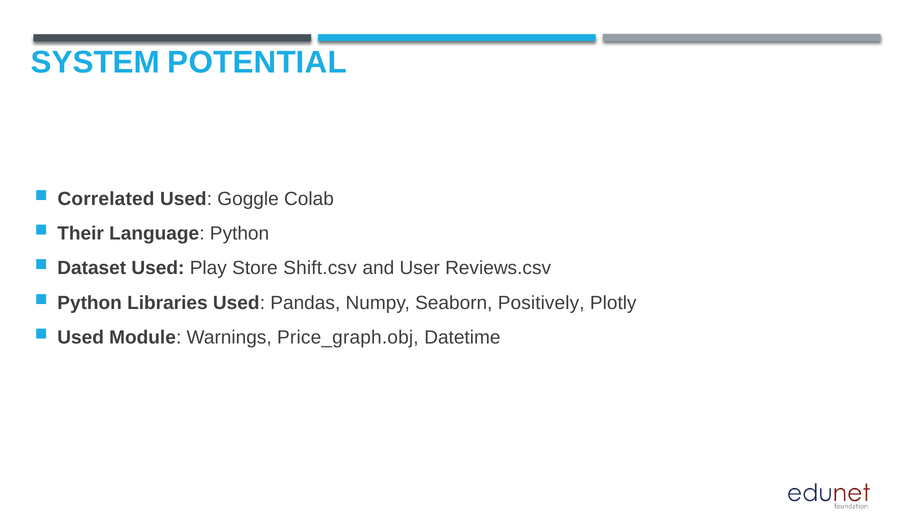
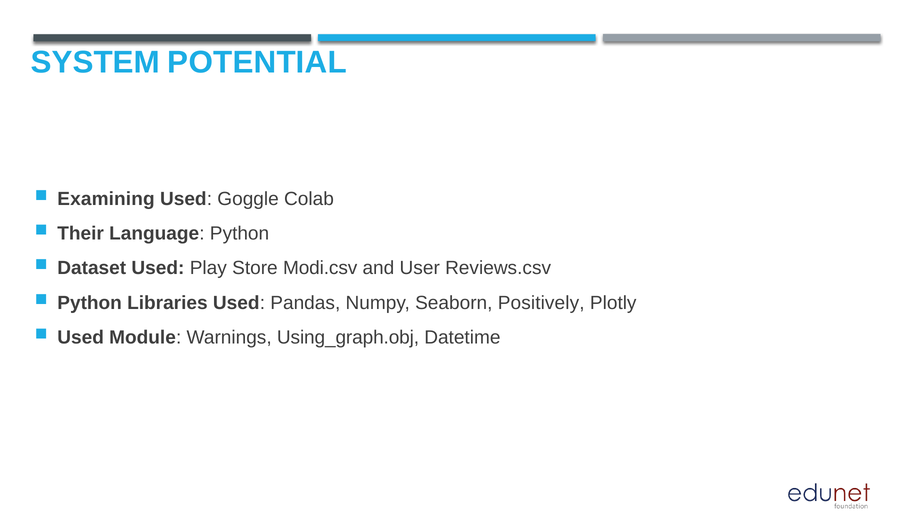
Correlated: Correlated -> Examining (106, 199)
Shift.csv: Shift.csv -> Modi.csv (320, 268)
Price_graph.obj: Price_graph.obj -> Using_graph.obj (348, 337)
